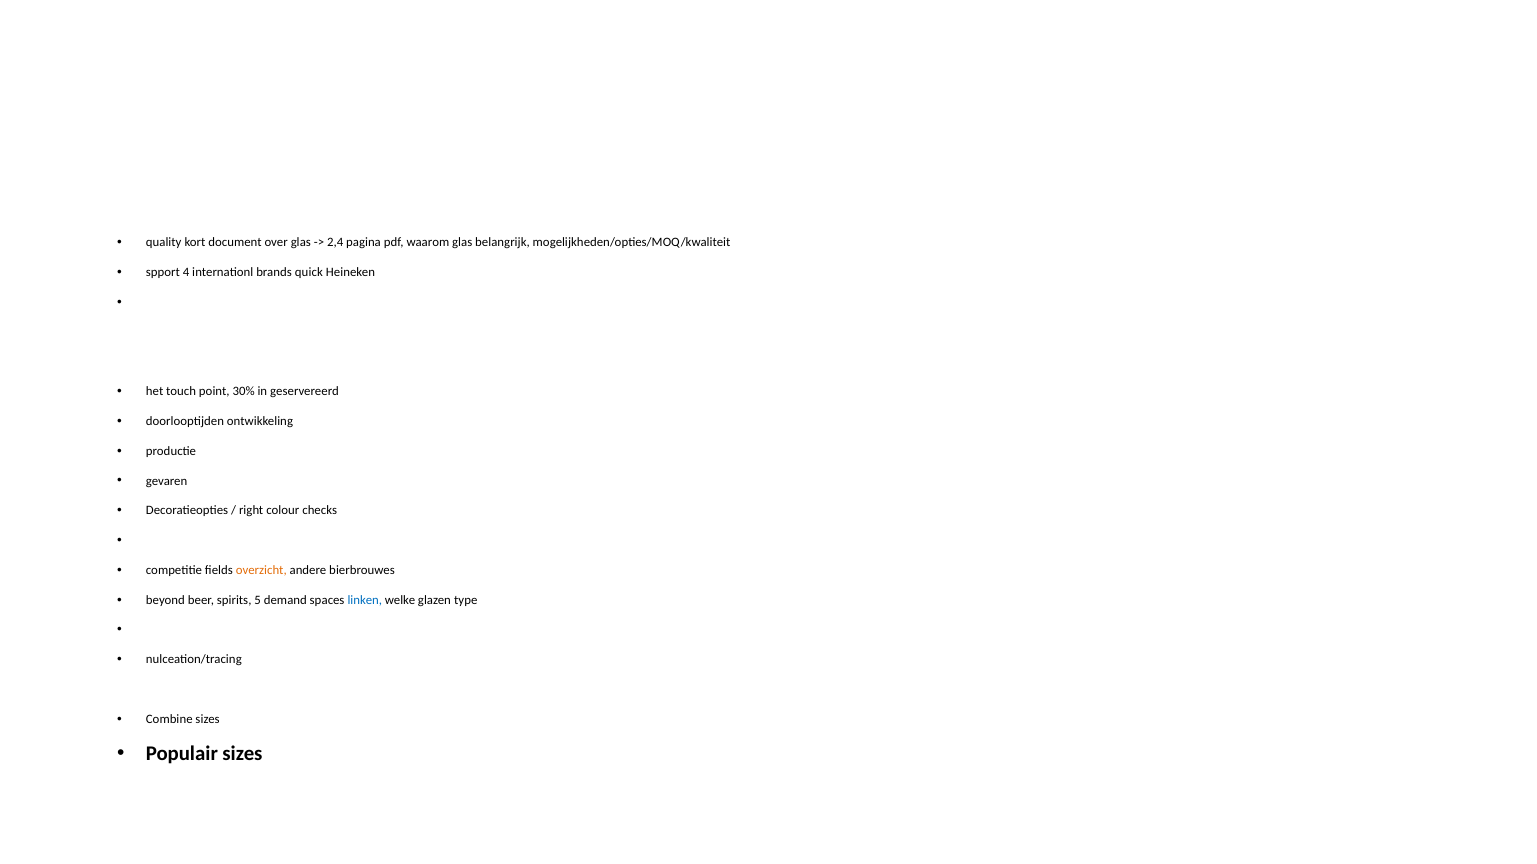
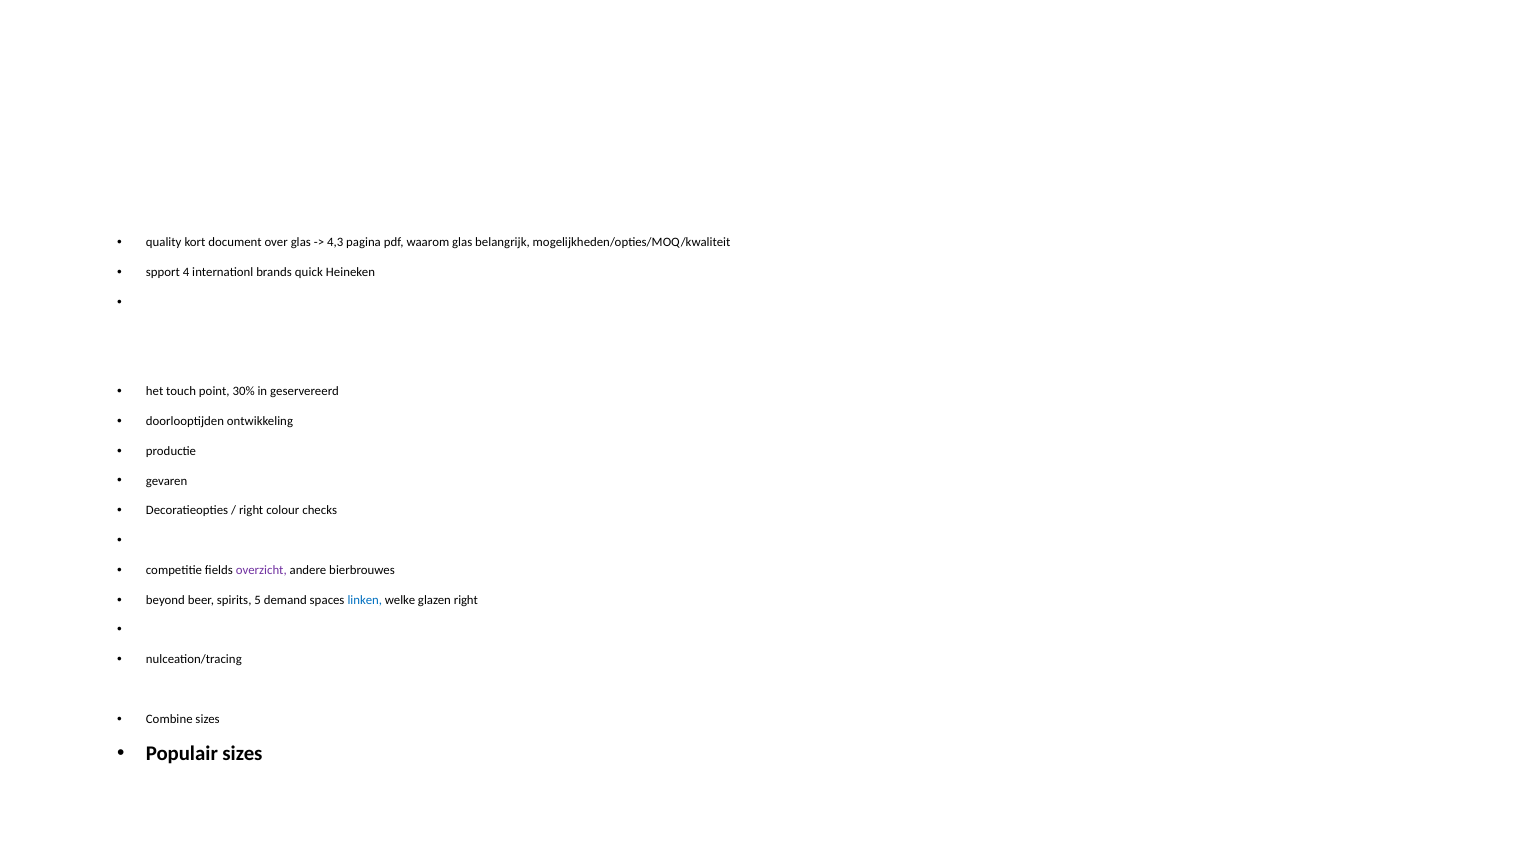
2,4: 2,4 -> 4,3 (335, 243)
overzicht colour: orange -> purple (261, 571)
glazen type: type -> right (466, 601)
